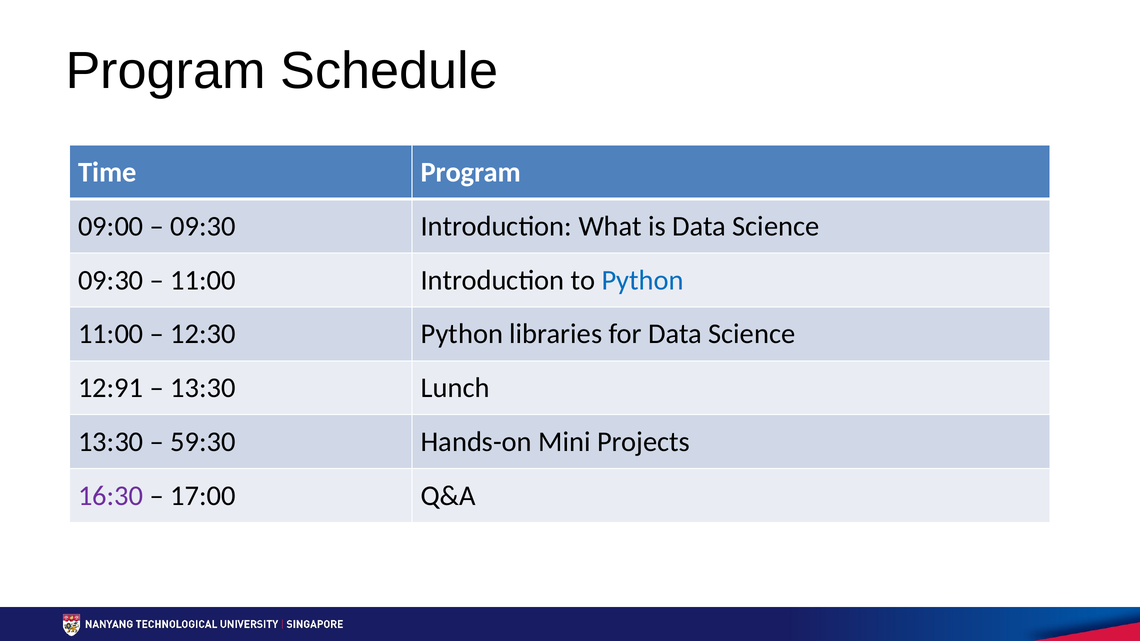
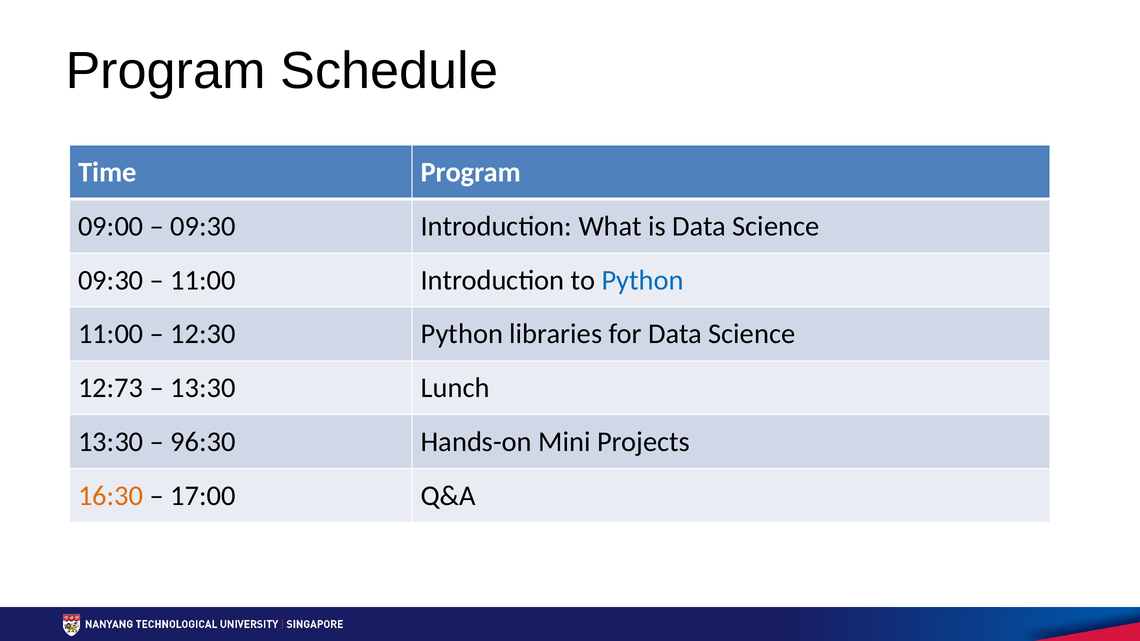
12:91: 12:91 -> 12:73 (111, 388)
59:30: 59:30 -> 96:30 (203, 442)
16:30 colour: purple -> orange (111, 496)
